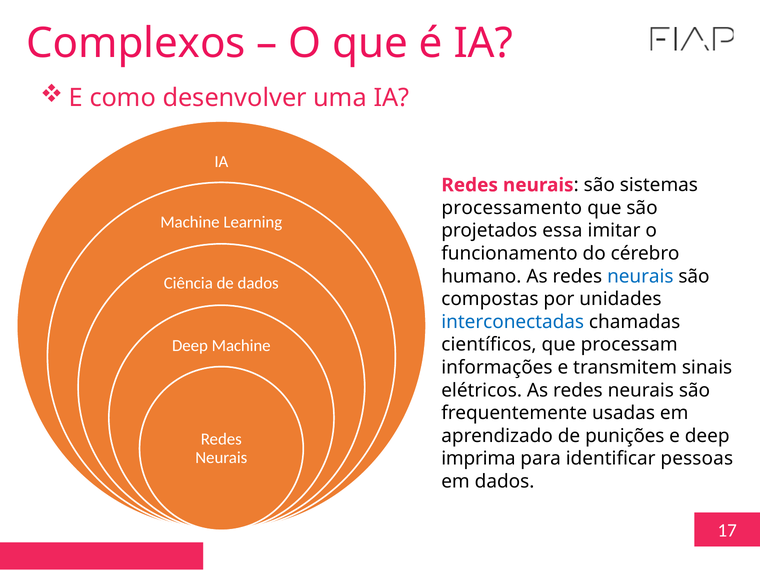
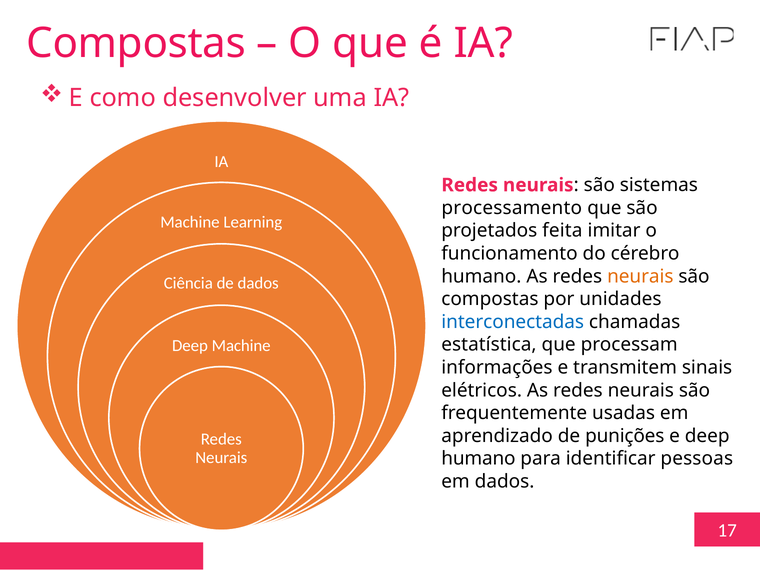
Complexos: Complexos -> Compostas (136, 43)
essa: essa -> feita (562, 231)
neurais colour: blue -> orange (640, 276)
científicos: científicos -> estatística (489, 345)
imprima: imprima -> humano (478, 459)
